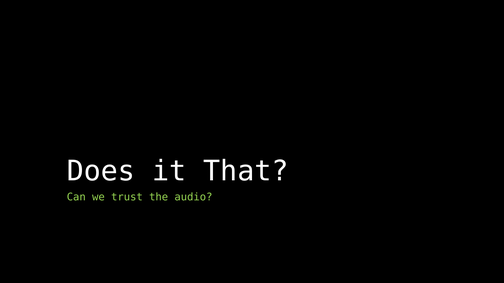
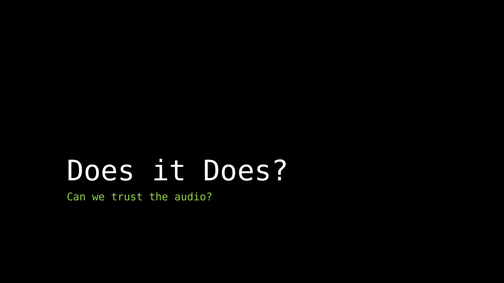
it That: That -> Does (246, 172)
